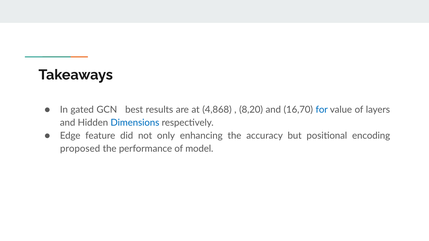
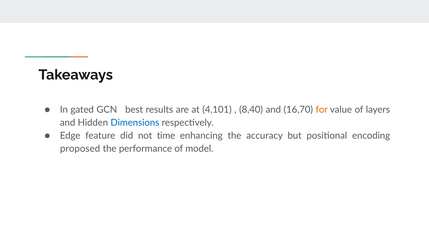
4,868: 4,868 -> 4,101 (217, 110)
8,20: 8,20 -> 8,40 (251, 110)
for colour: blue -> orange (322, 110)
only: only -> time (166, 136)
